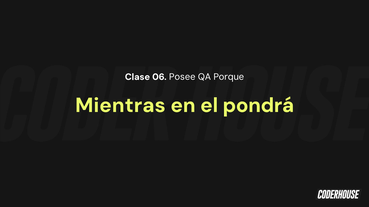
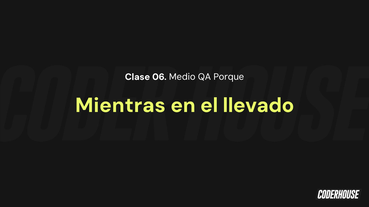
Posee: Posee -> Medio (182, 77)
pondrá: pondrá -> llevado (258, 106)
